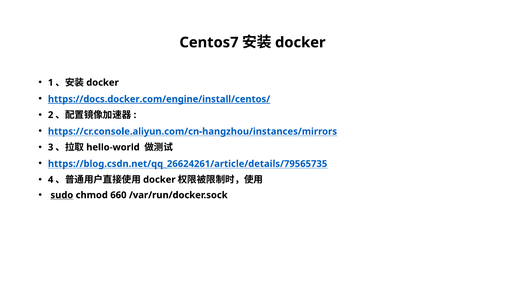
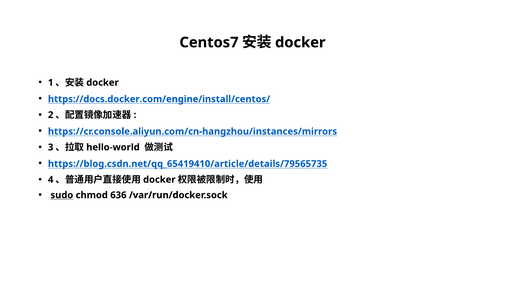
https://docs.docker.com/engine/install/centos/ underline: present -> none (159, 99)
https://blog.csdn.net/qq_26624261/article/details/79565735: https://blog.csdn.net/qq_26624261/article/details/79565735 -> https://blog.csdn.net/qq_65419410/article/details/79565735 (188, 164)
660: 660 -> 636 (118, 195)
